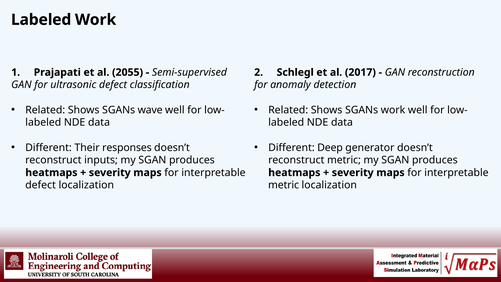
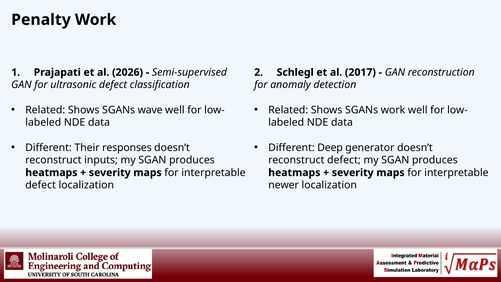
Labeled: Labeled -> Penalty (41, 20)
2055: 2055 -> 2026 (128, 72)
reconstruct metric: metric -> defect (344, 160)
metric: metric -> newer (284, 185)
